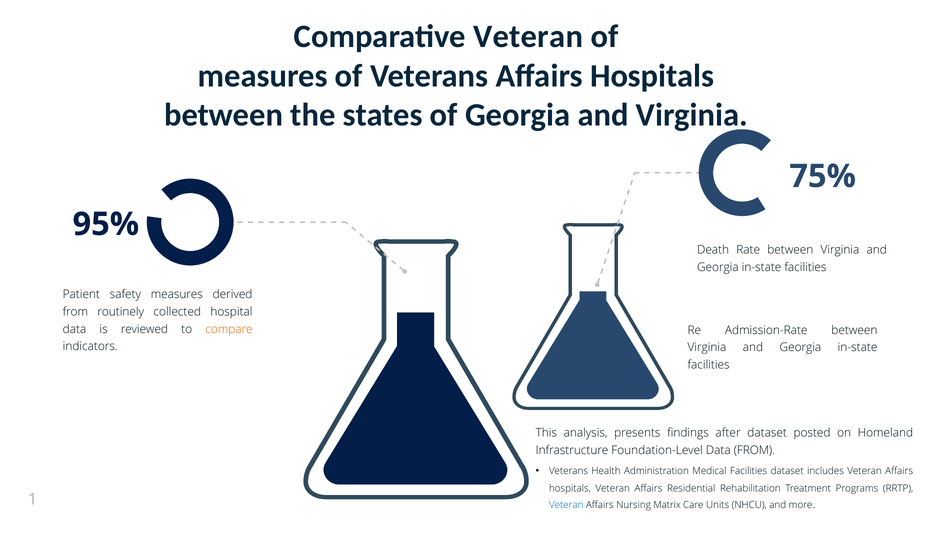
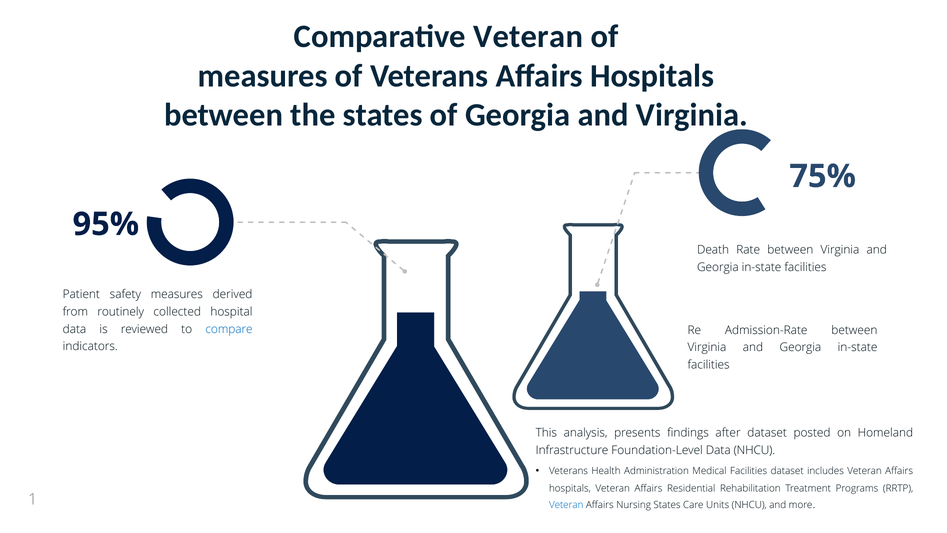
compare colour: orange -> blue (229, 329)
Data FROM: FROM -> NHCU (754, 450)
Nursing Matrix: Matrix -> States (667, 505)
